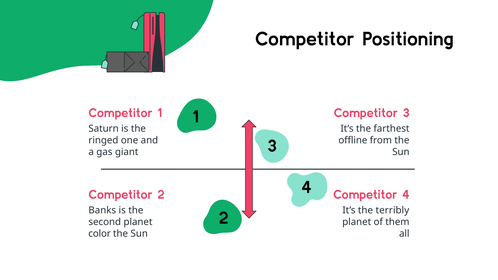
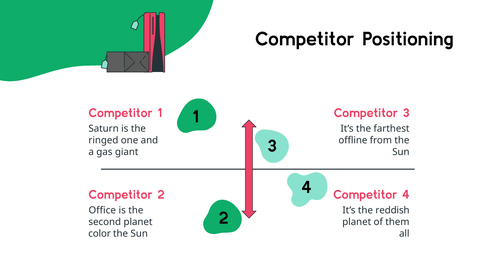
Banks: Banks -> Office (102, 210)
terribly: terribly -> reddish (393, 210)
